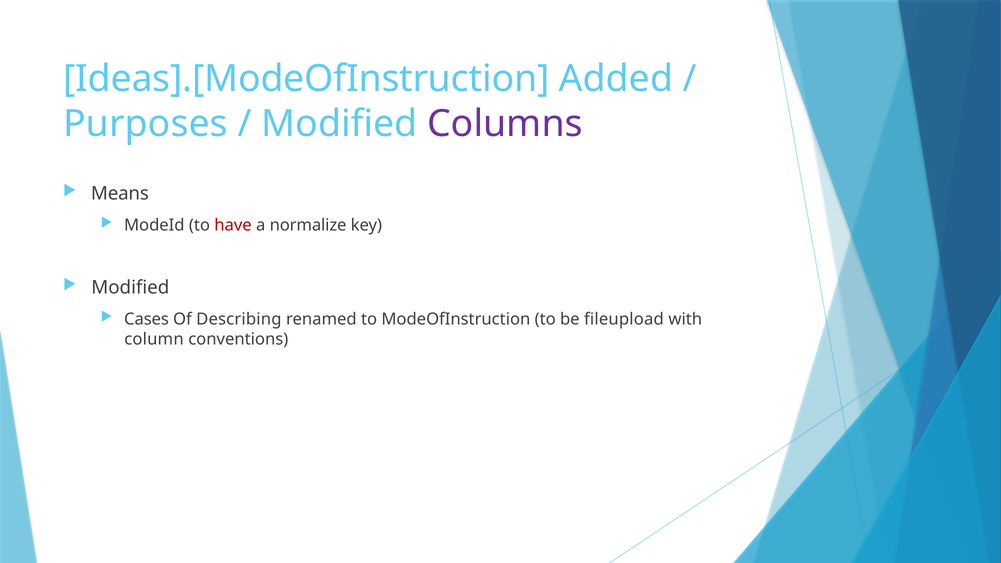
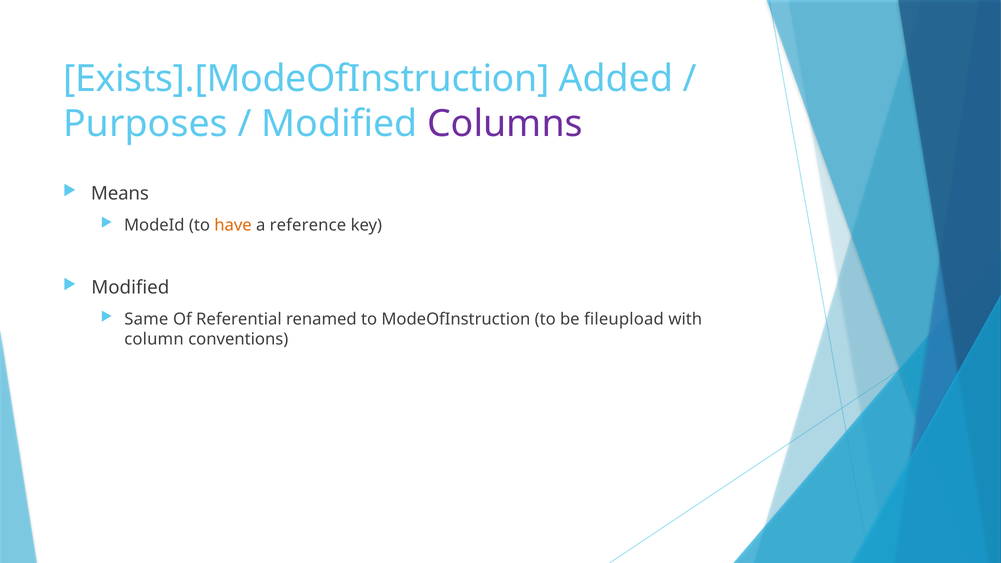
Ideas].[ModeOfInstruction: Ideas].[ModeOfInstruction -> Exists].[ModeOfInstruction (306, 79)
have colour: red -> orange (233, 225)
normalize: normalize -> reference (308, 225)
Cases: Cases -> Same (146, 319)
Describing: Describing -> Referential (239, 319)
